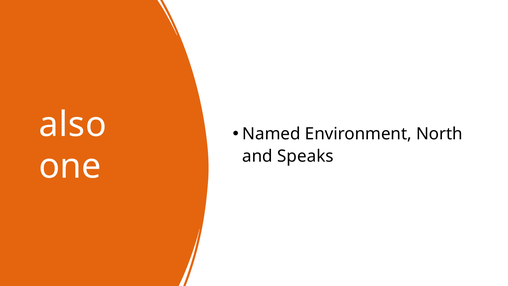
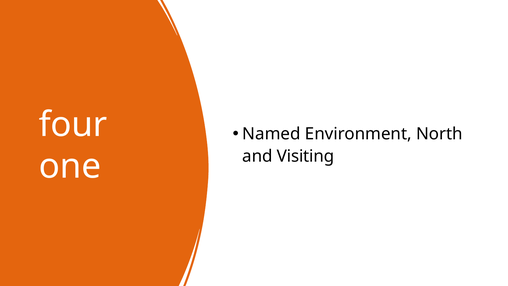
also: also -> four (73, 124)
Speaks: Speaks -> Visiting (306, 156)
